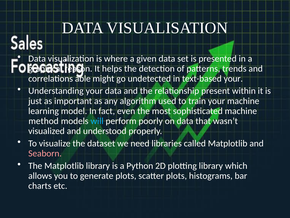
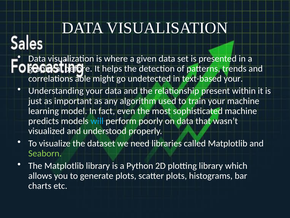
reason: reason -> before (78, 68)
method: method -> predicts (44, 121)
Seaborn colour: pink -> light green (45, 153)
